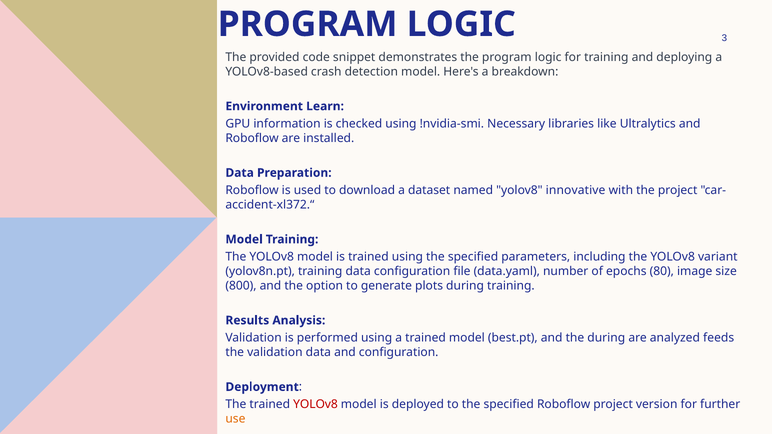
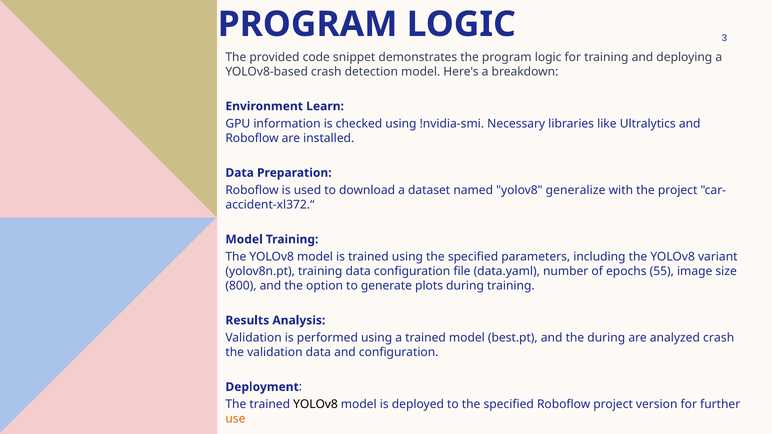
innovative: innovative -> generalize (576, 190)
80: 80 -> 55 (662, 271)
analyzed feeds: feeds -> crash (719, 338)
YOLOv8 colour: red -> black (315, 405)
